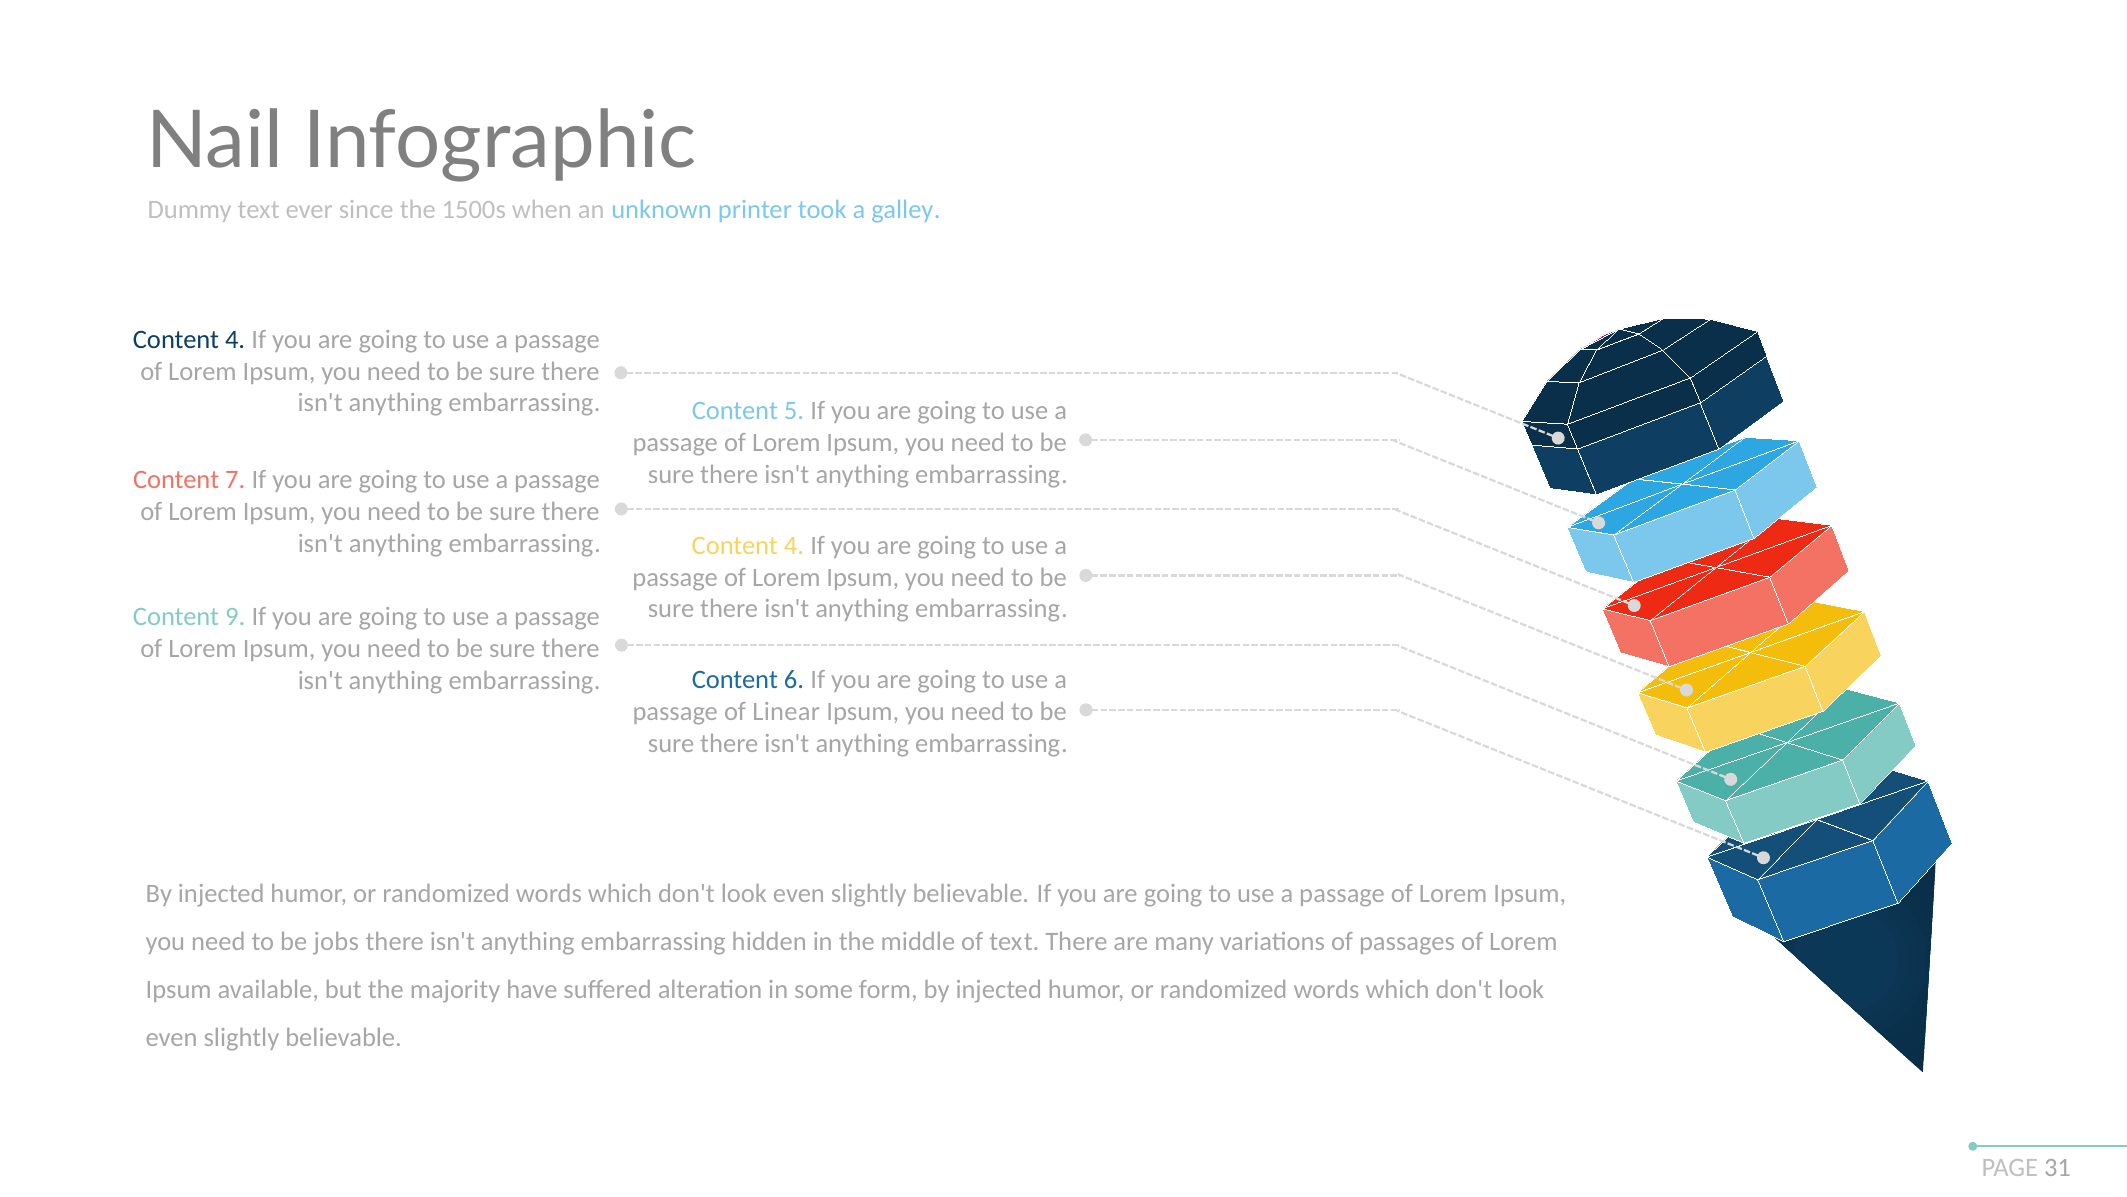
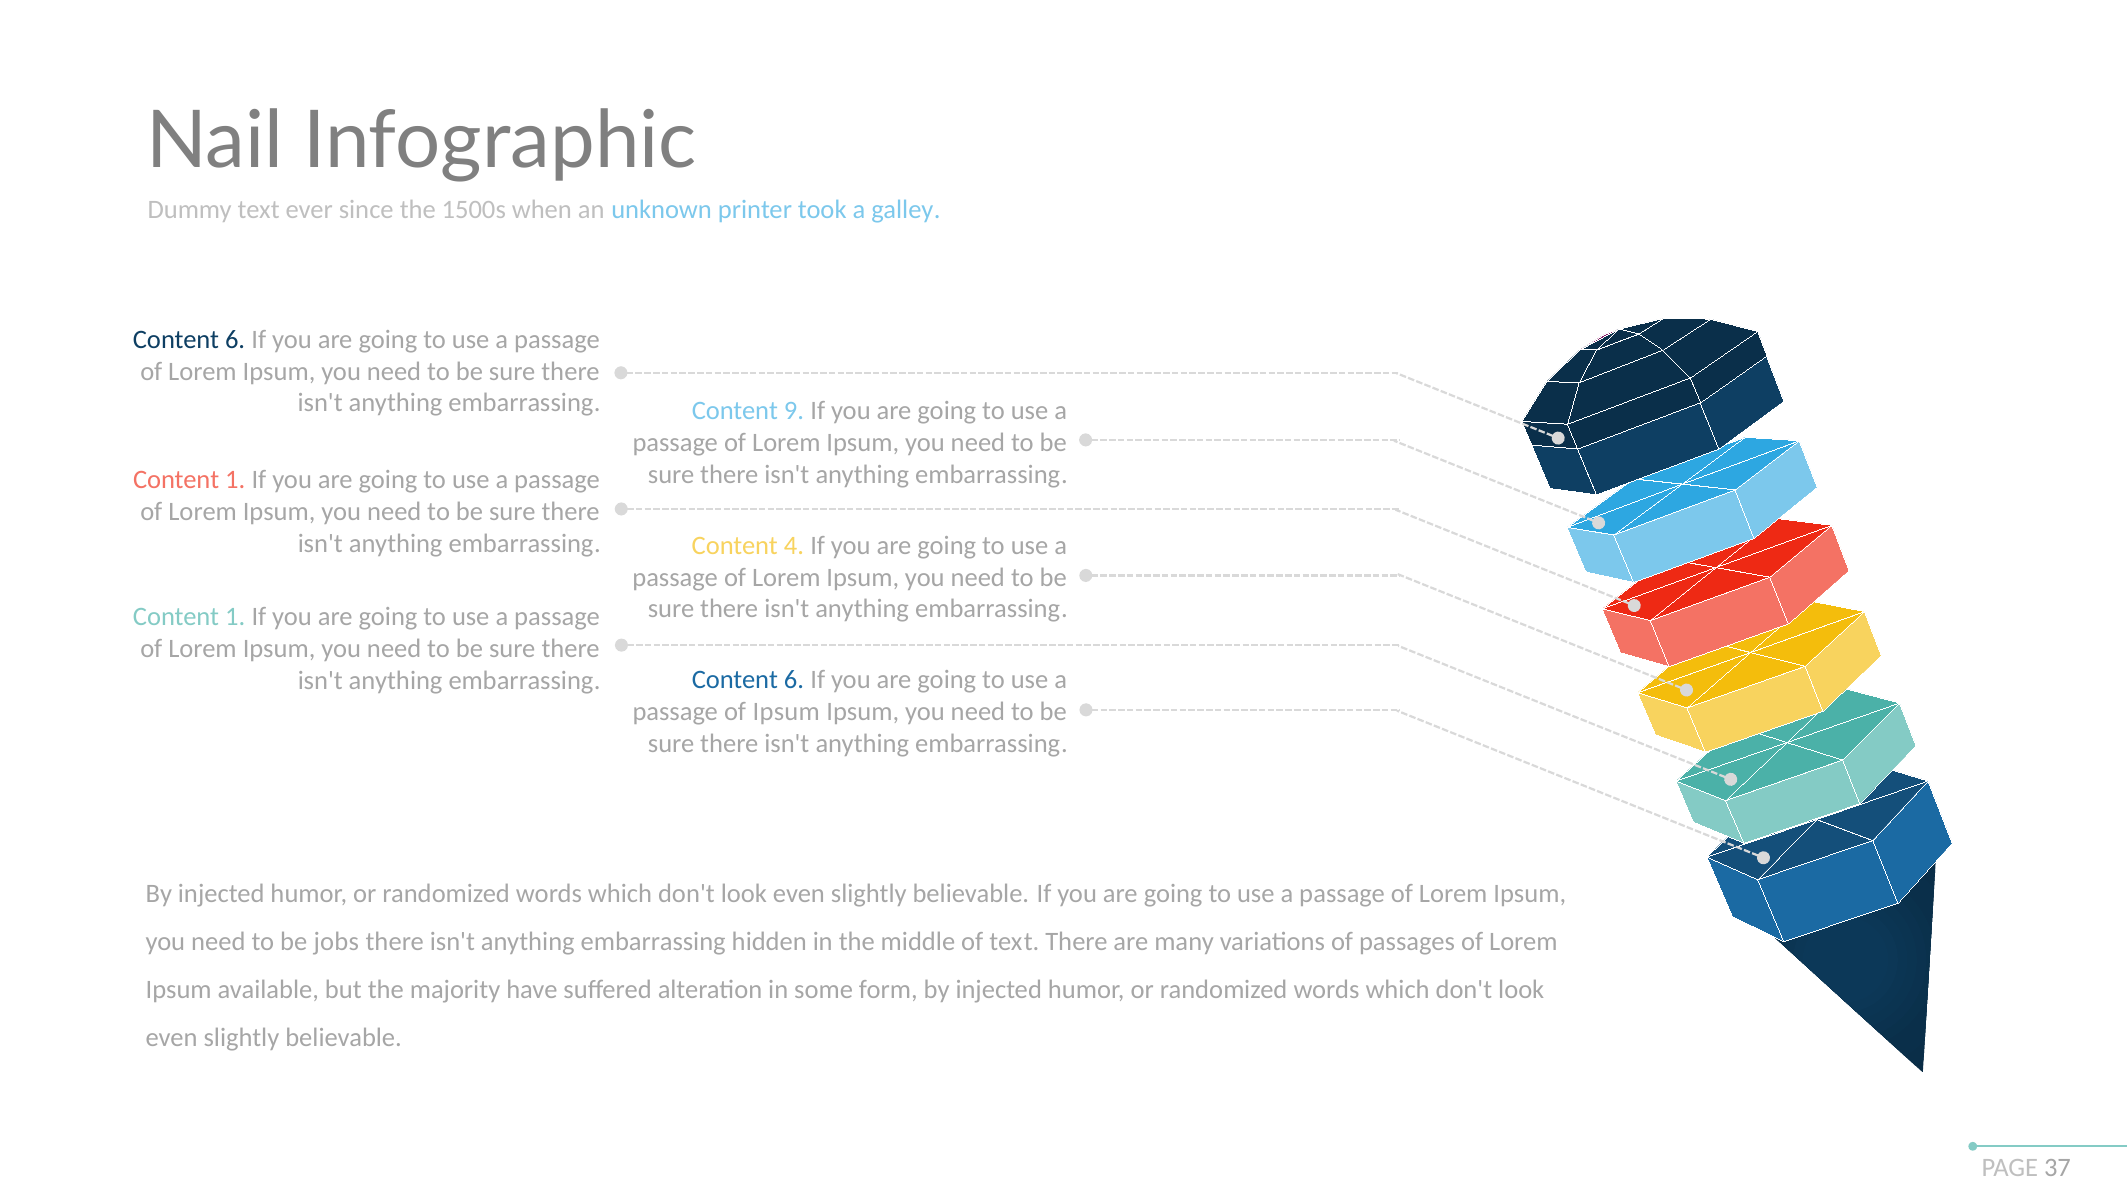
4: 4 -> 6 (235, 339)
5: 5 -> 9 (794, 411)
7: 7 -> 1 (235, 480)
9: 9 -> 1 (235, 617)
of Linear: Linear -> Ipsum (786, 712)
31: 31 -> 37 (2058, 1168)
